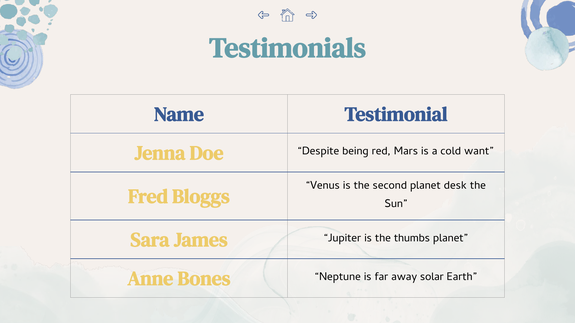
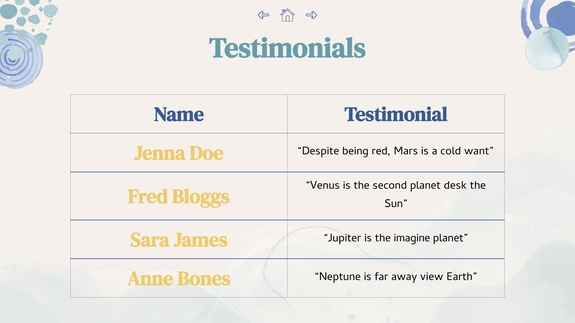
thumbs: thumbs -> imagine (412, 238)
solar: solar -> view (432, 277)
